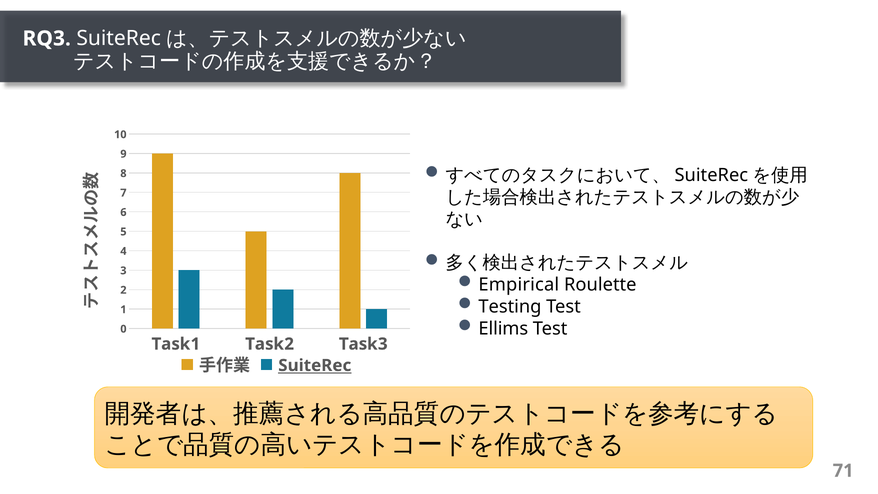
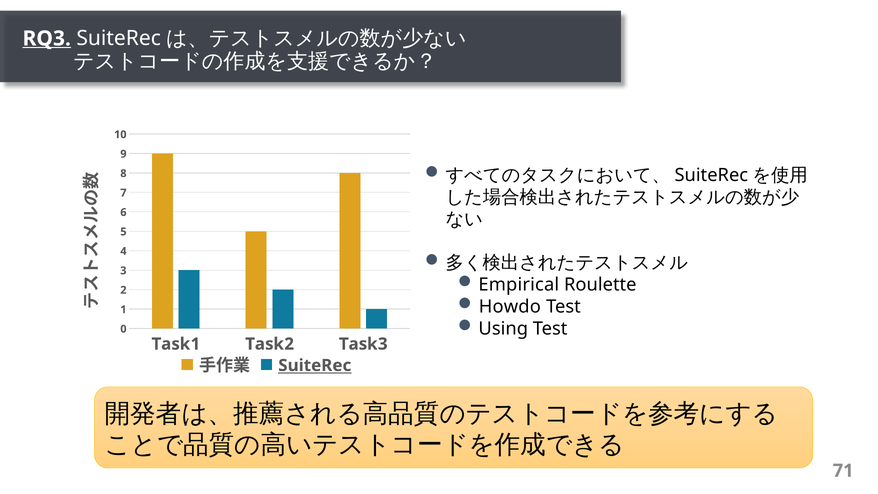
RQ3 underline: none -> present (47, 39)
Testing: Testing -> Howdo (510, 307)
Ellims: Ellims -> Using (503, 329)
